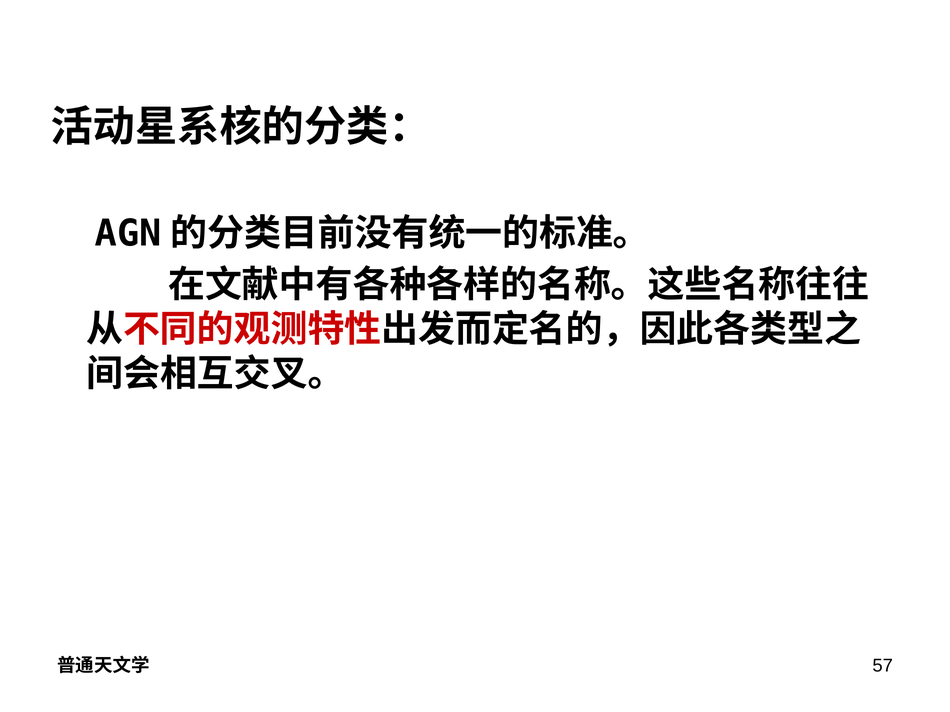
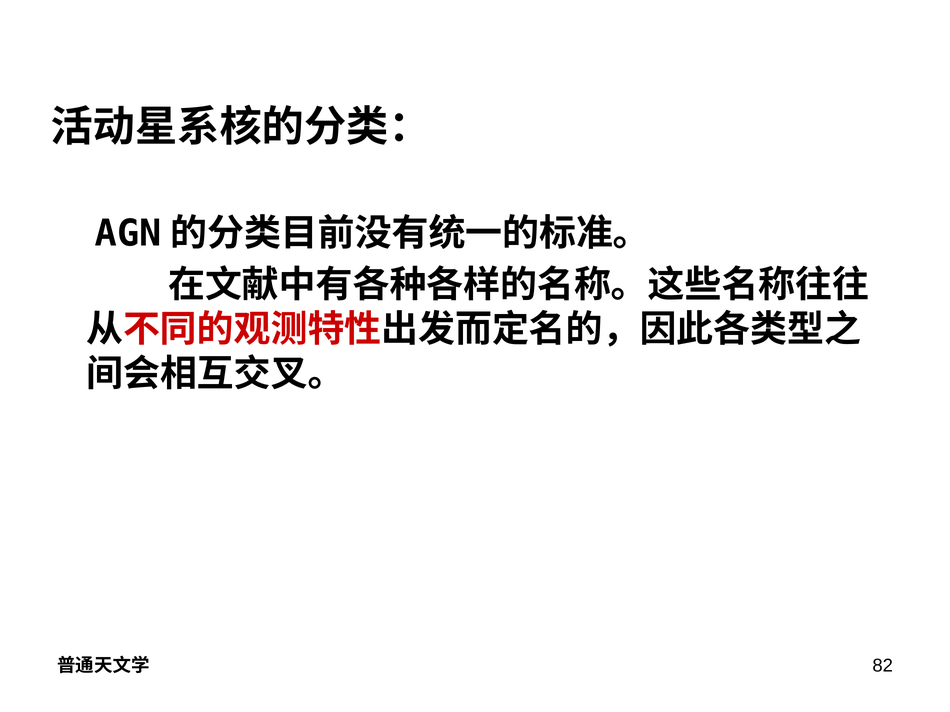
57: 57 -> 82 (883, 666)
